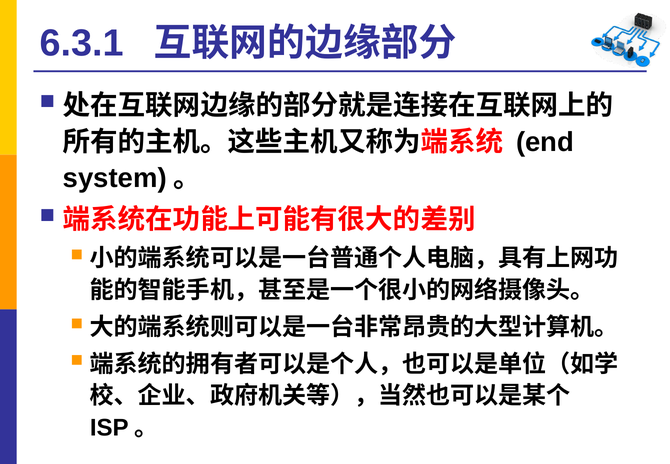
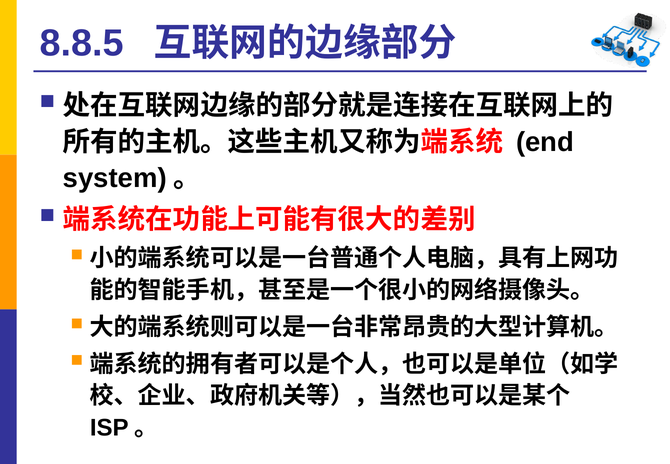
6.3.1: 6.3.1 -> 8.8.5 (82, 43)
